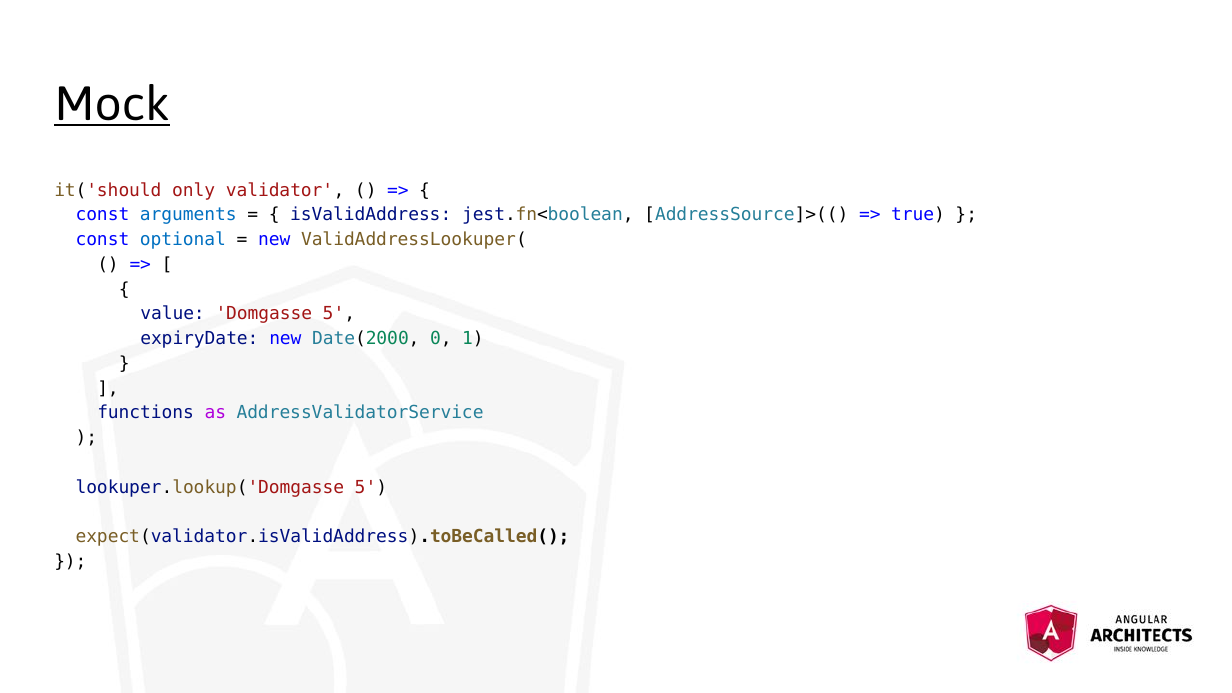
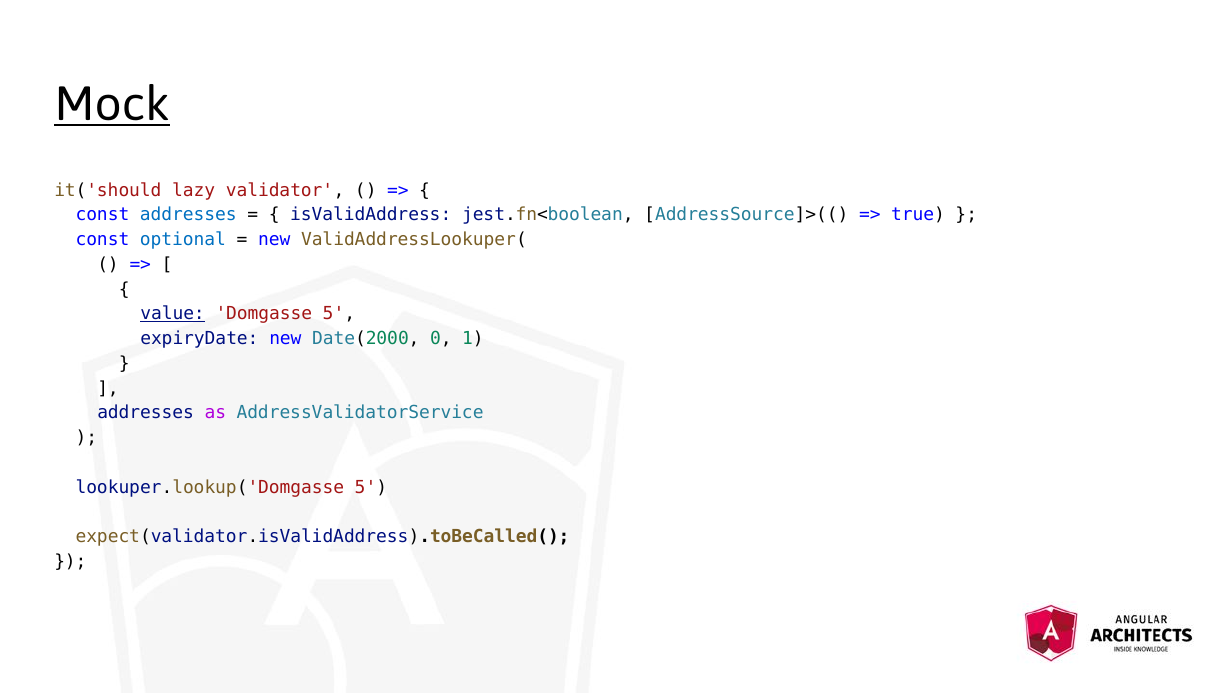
only: only -> lazy (194, 190)
const arguments: arguments -> addresses (188, 215)
value underline: none -> present (173, 314)
functions: functions -> addresses (146, 413)
